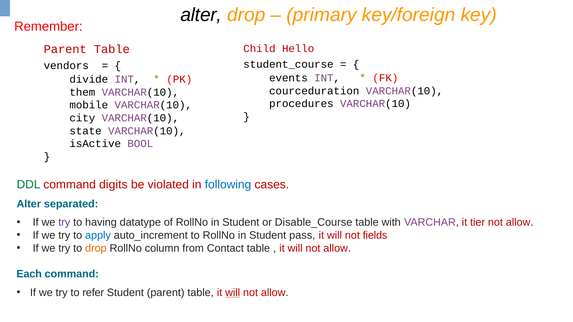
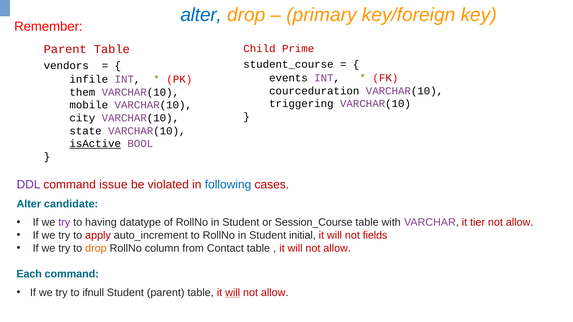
alter colour: black -> blue (201, 15)
Hello: Hello -> Prime (298, 49)
divide: divide -> infile (89, 79)
procedures: procedures -> triggering (301, 104)
isActive underline: none -> present (95, 144)
DDL colour: green -> purple (29, 185)
digits: digits -> issue (113, 185)
separated: separated -> candidate (71, 204)
Disable_Course: Disable_Course -> Session_Course (314, 223)
apply colour: blue -> red (98, 236)
pass: pass -> initial (302, 236)
refer: refer -> ifnull (93, 293)
